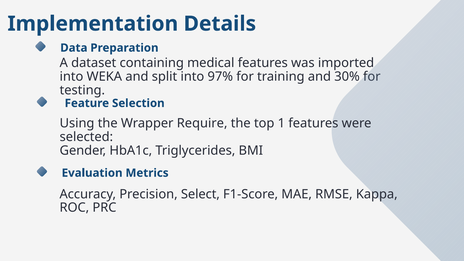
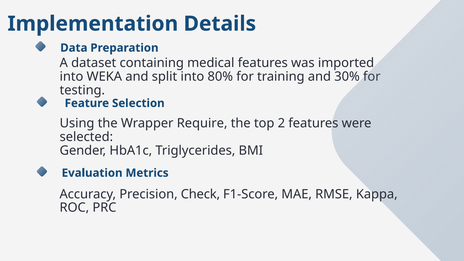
97%: 97% -> 80% (220, 77)
1: 1 -> 2 (281, 123)
Select: Select -> Check (200, 194)
